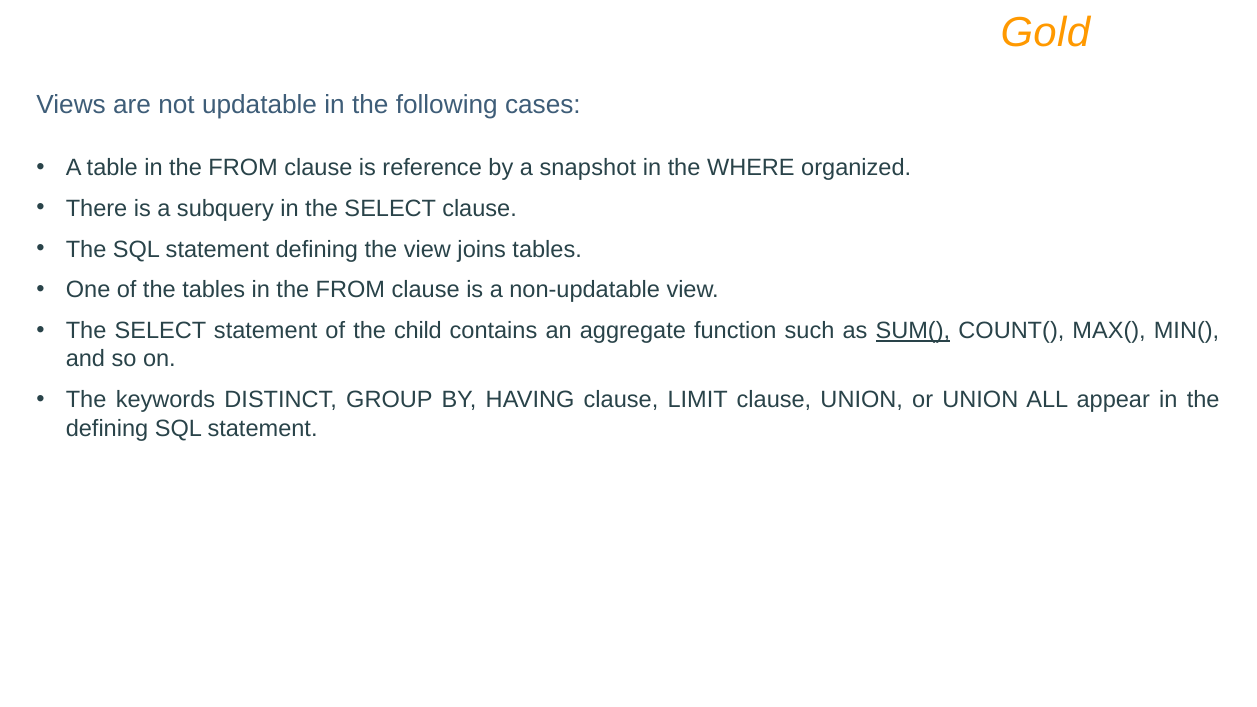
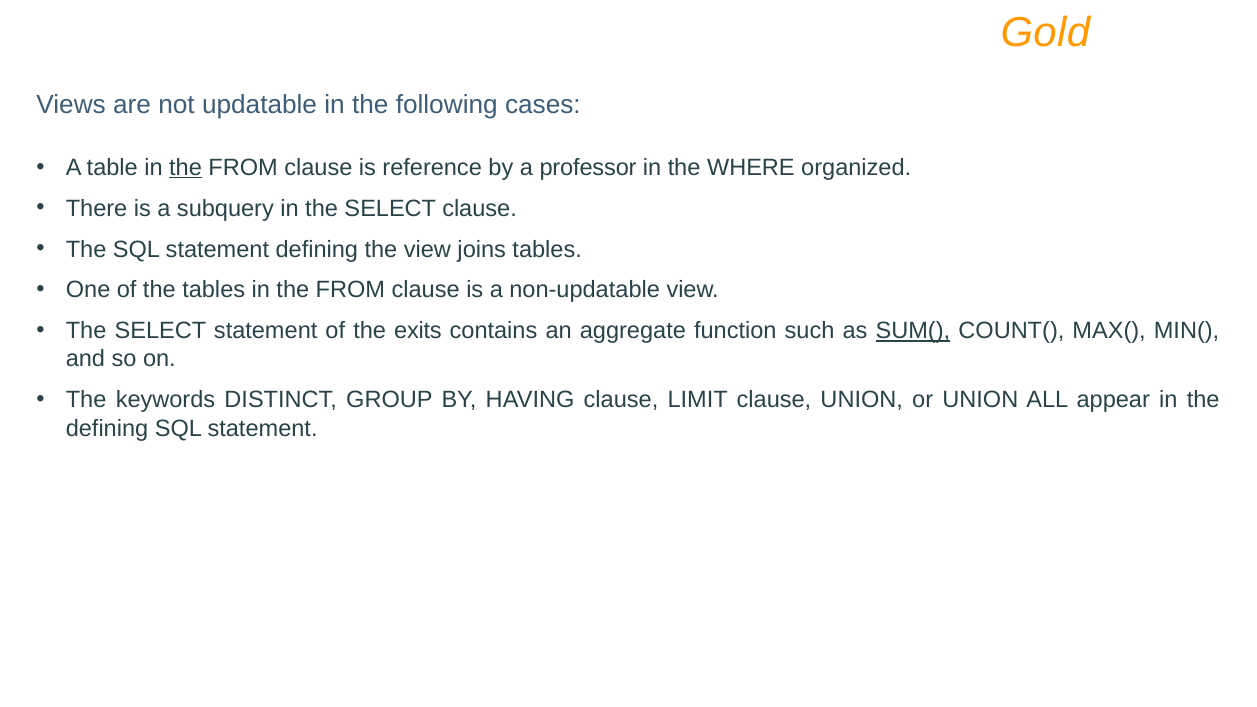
the underline: none -> present (186, 168)
snapshot: snapshot -> professor (588, 168)
child: child -> exits (418, 331)
